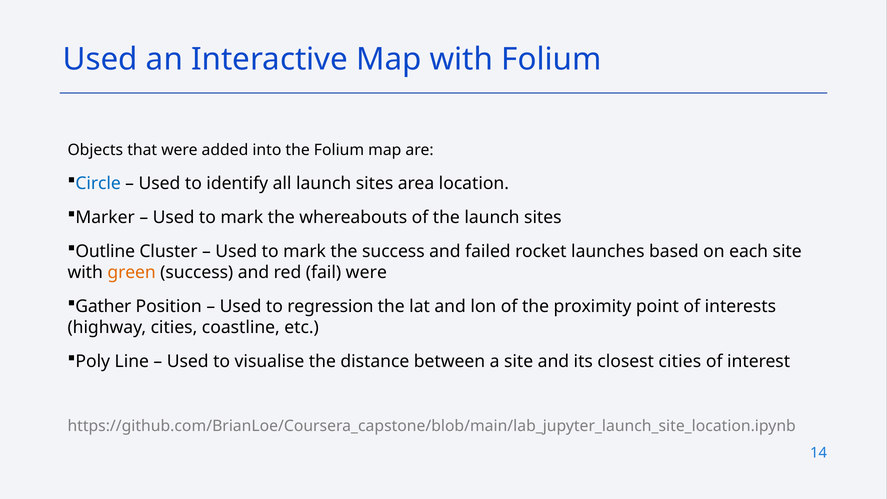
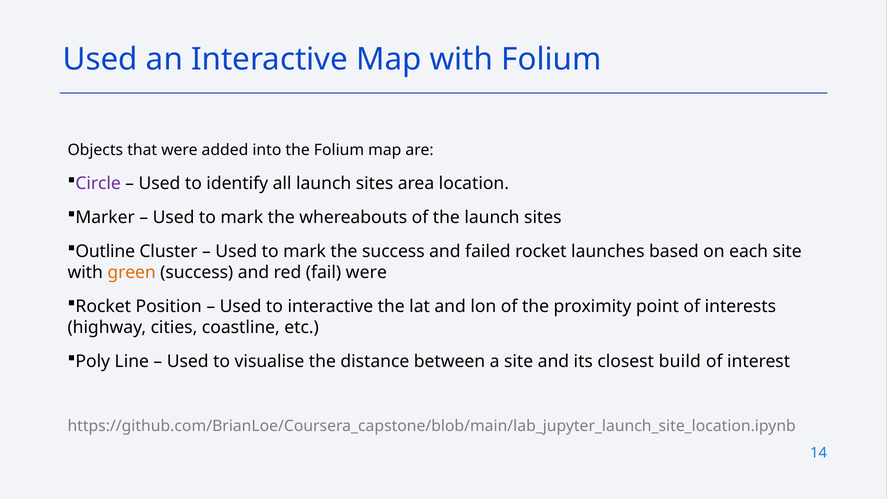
Circle colour: blue -> purple (98, 183)
Gather: Gather -> Rocket (103, 306)
to regression: regression -> interactive (330, 306)
closest cities: cities -> build (680, 361)
